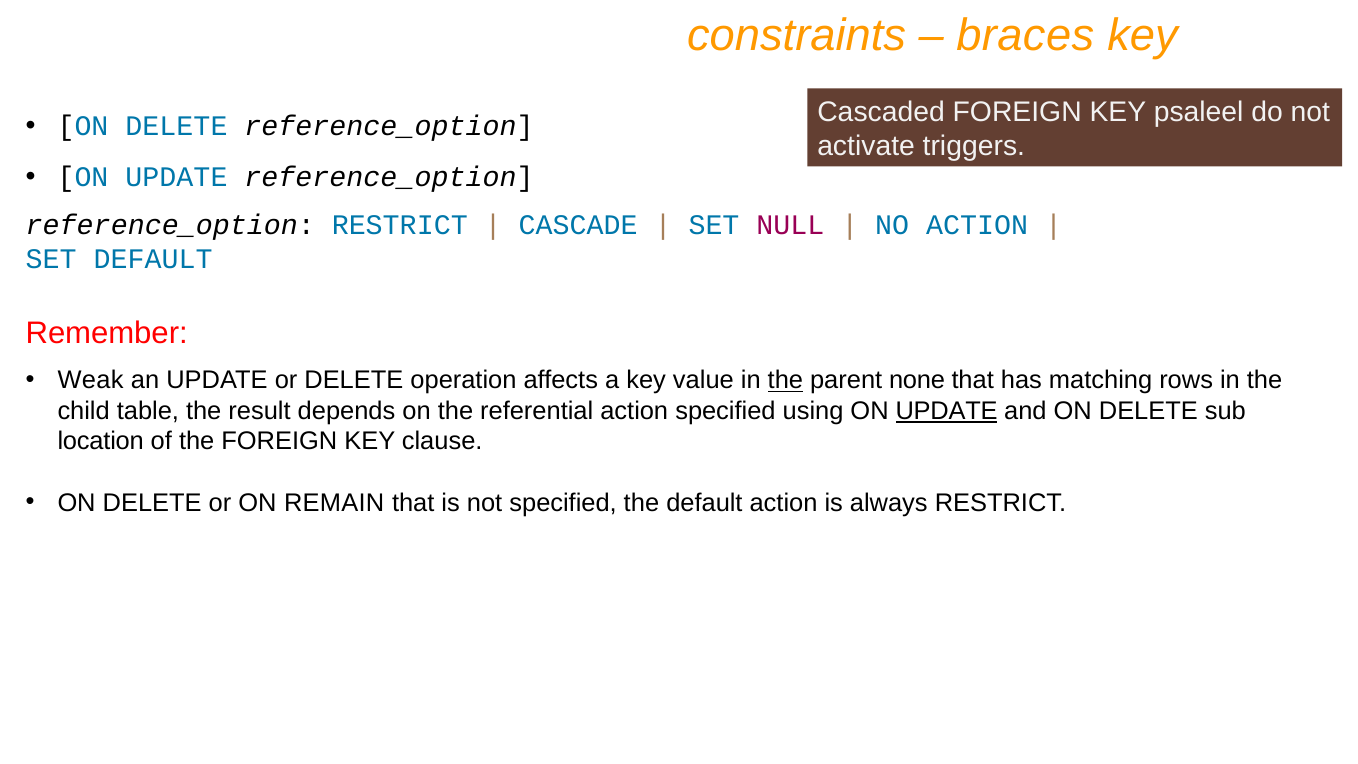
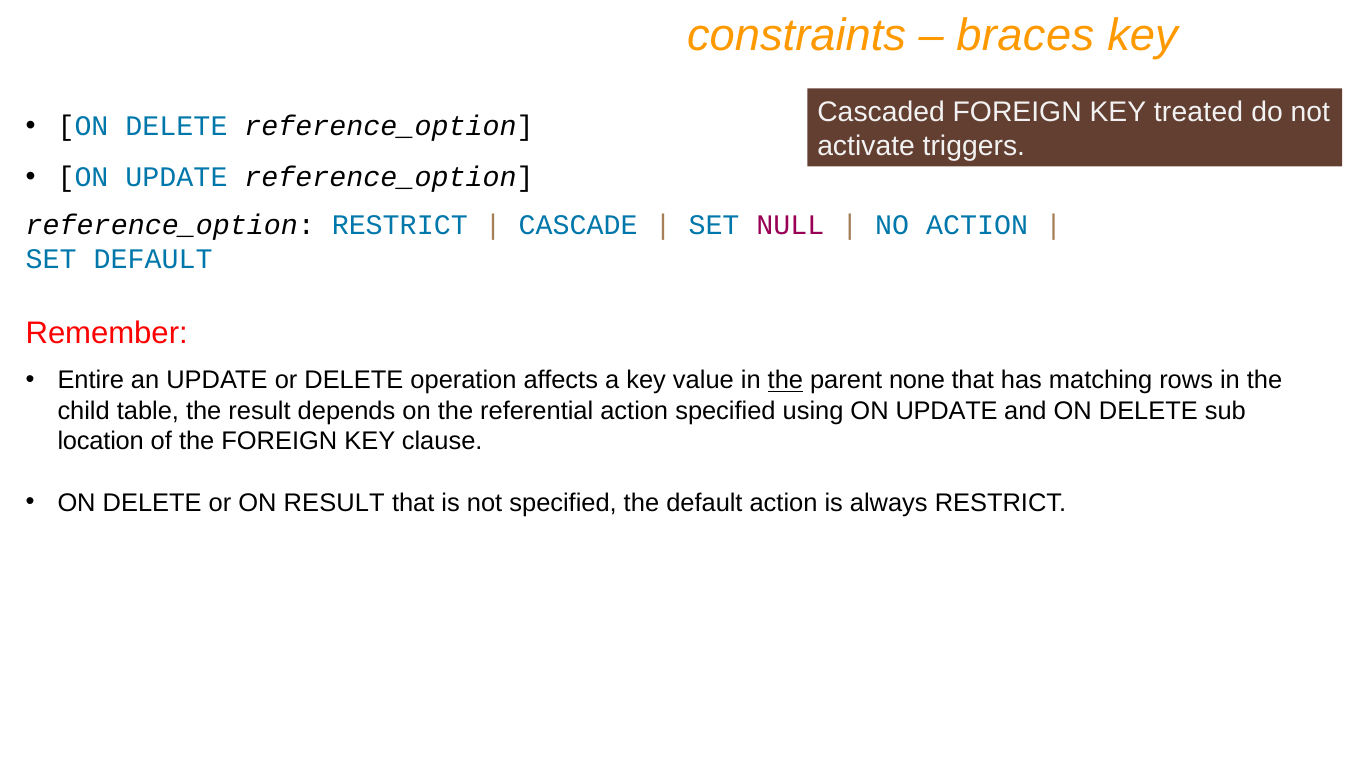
psaleel: psaleel -> treated (1199, 112)
Weak: Weak -> Entire (91, 380)
UPDATE underline: present -> none (947, 411)
ON REMAIN: REMAIN -> RESULT (334, 503)
